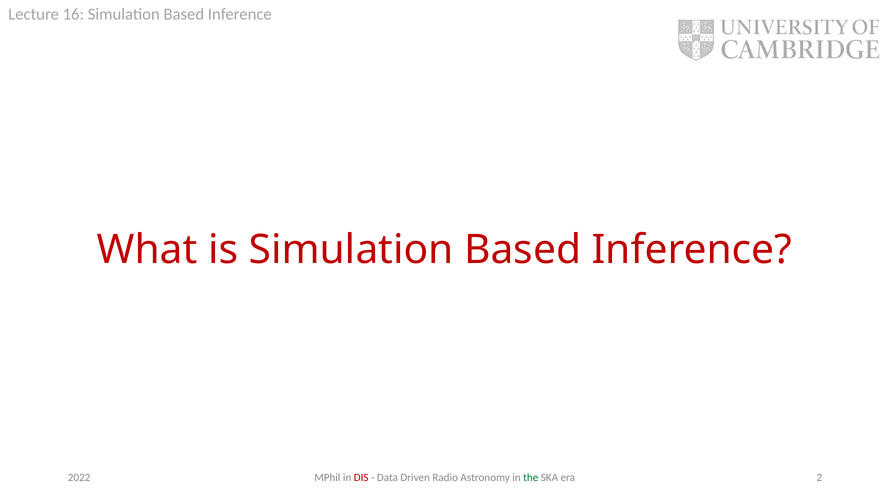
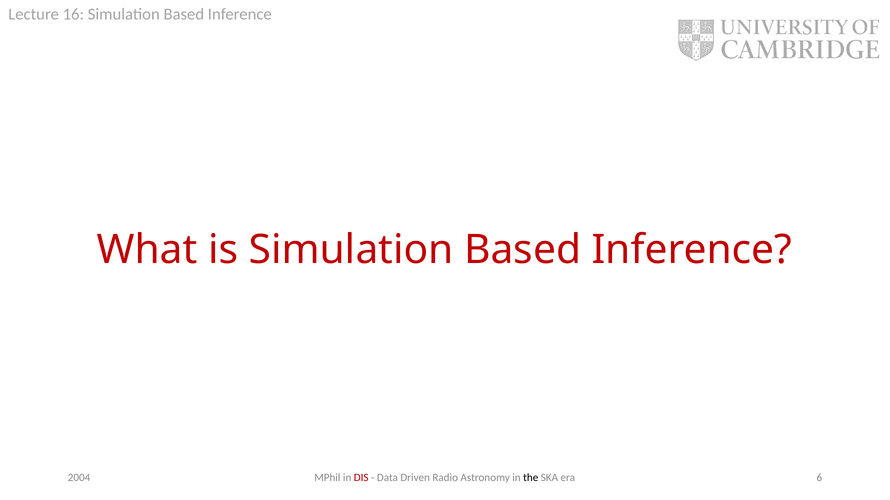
the colour: green -> black (531, 478)
2: 2 -> 6 (819, 478)
2022: 2022 -> 2004 (79, 478)
